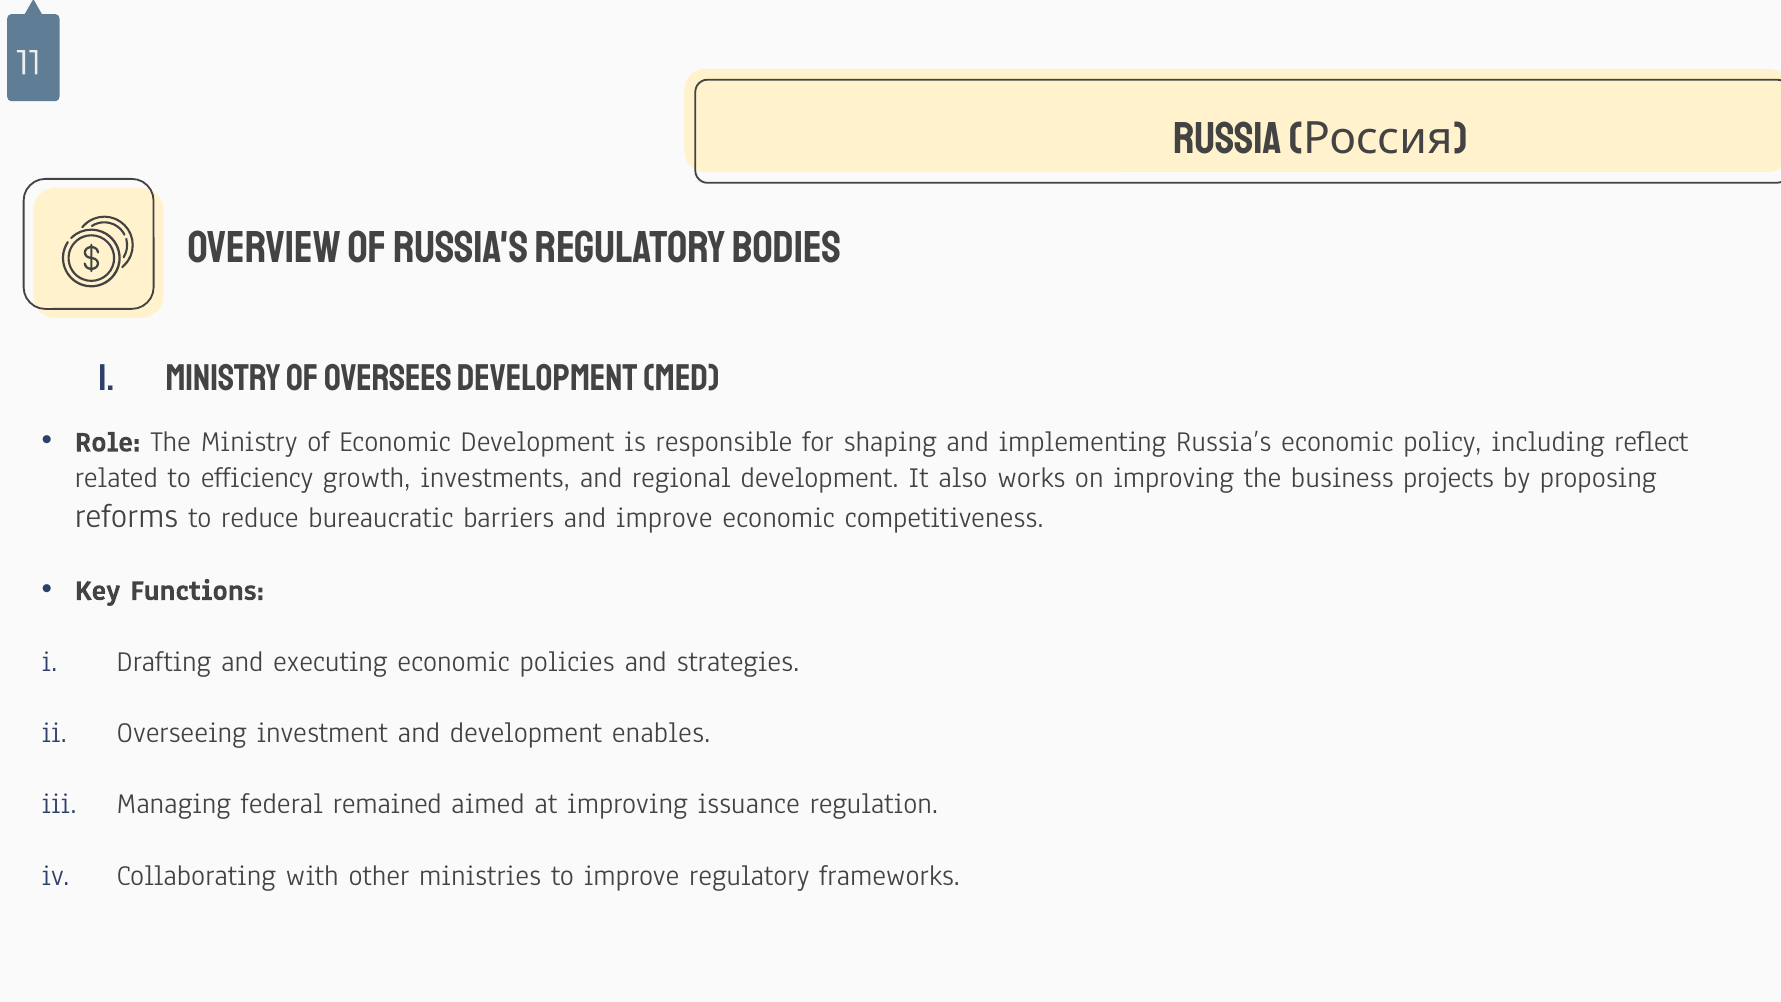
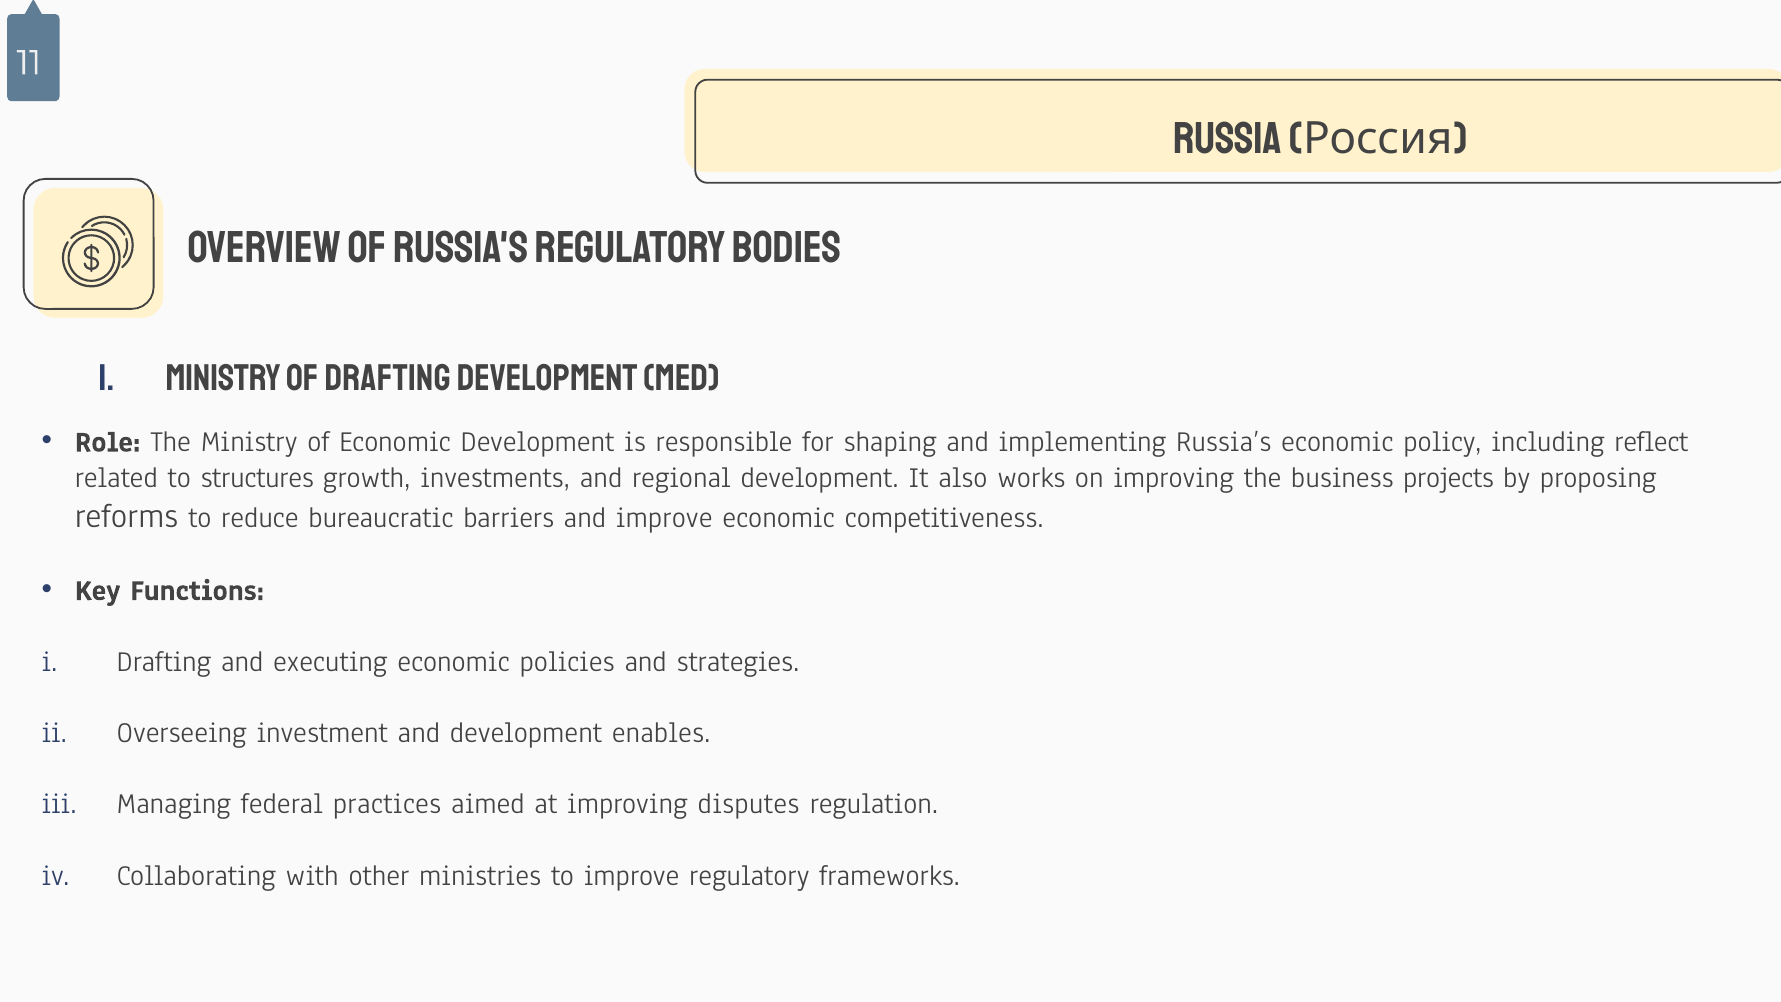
of Oversees: Oversees -> Drafting (388, 378)
efficiency: efficiency -> structures (257, 477)
remained: remained -> practices (387, 804)
issuance: issuance -> disputes (749, 804)
